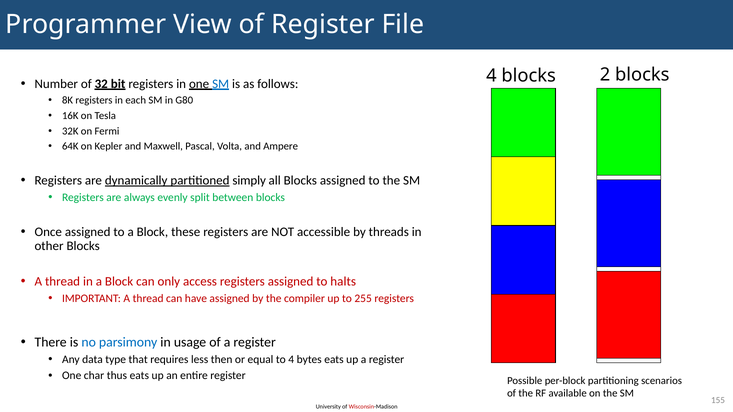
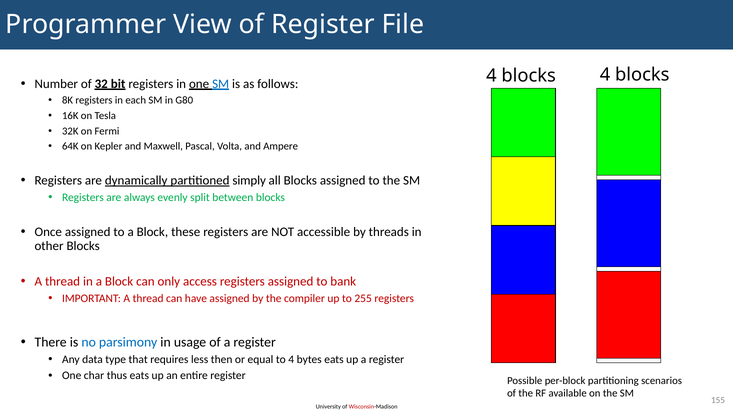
blocks 2: 2 -> 4 (605, 75)
halts: halts -> bank (343, 282)
